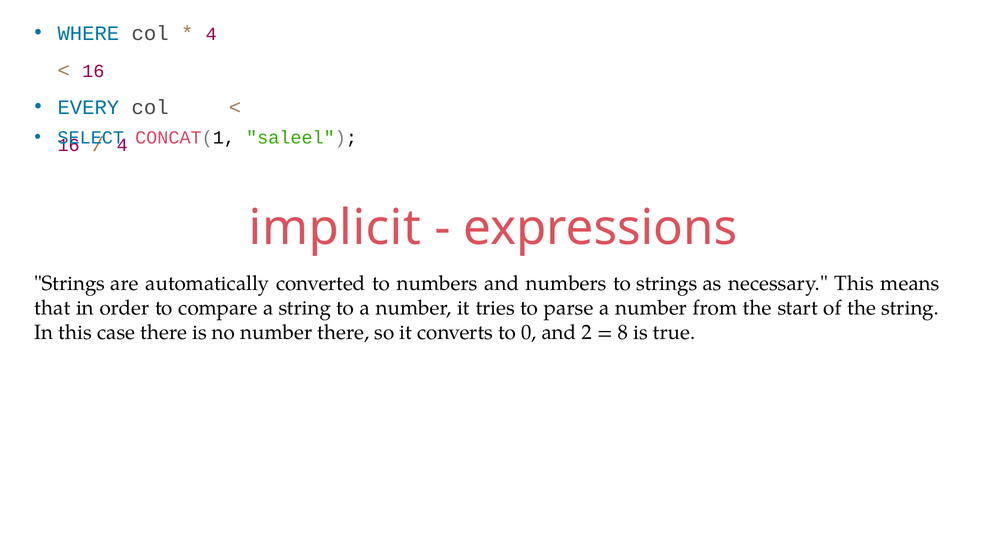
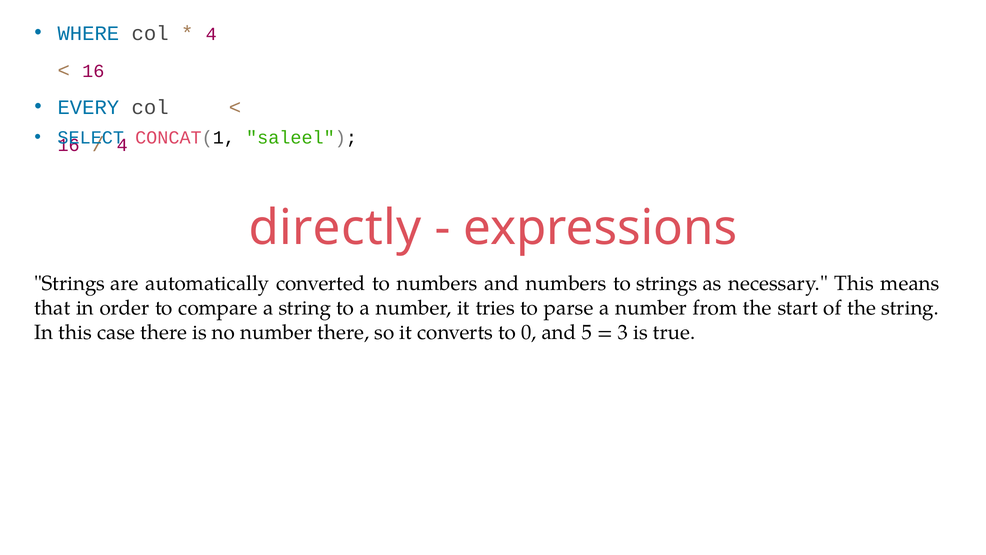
implicit: implicit -> directly (335, 228)
2: 2 -> 5 (587, 332)
8: 8 -> 3 (623, 332)
